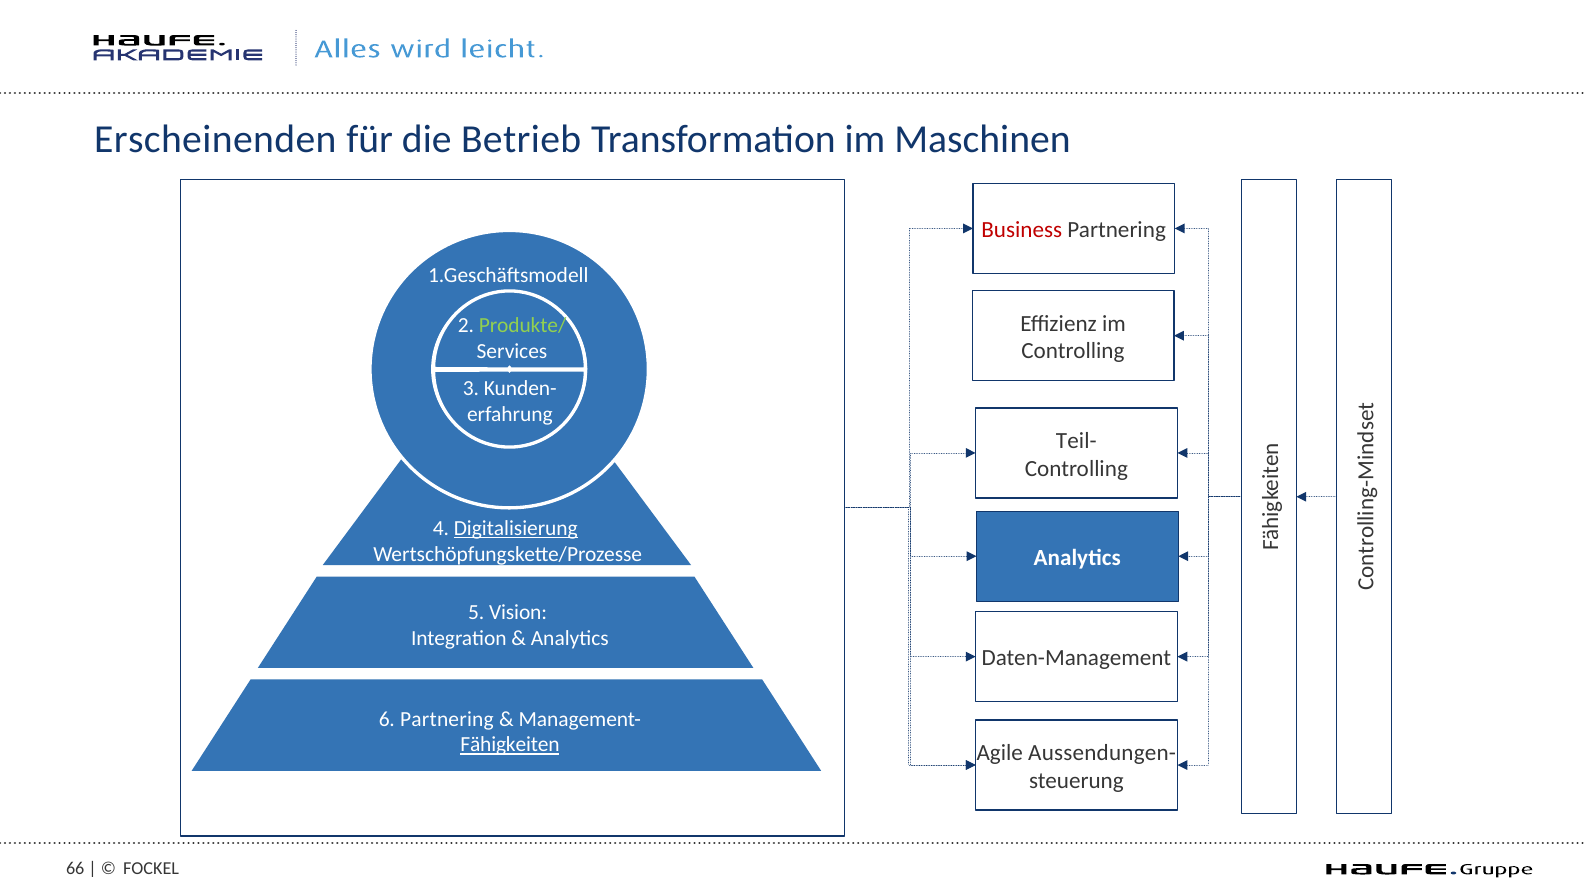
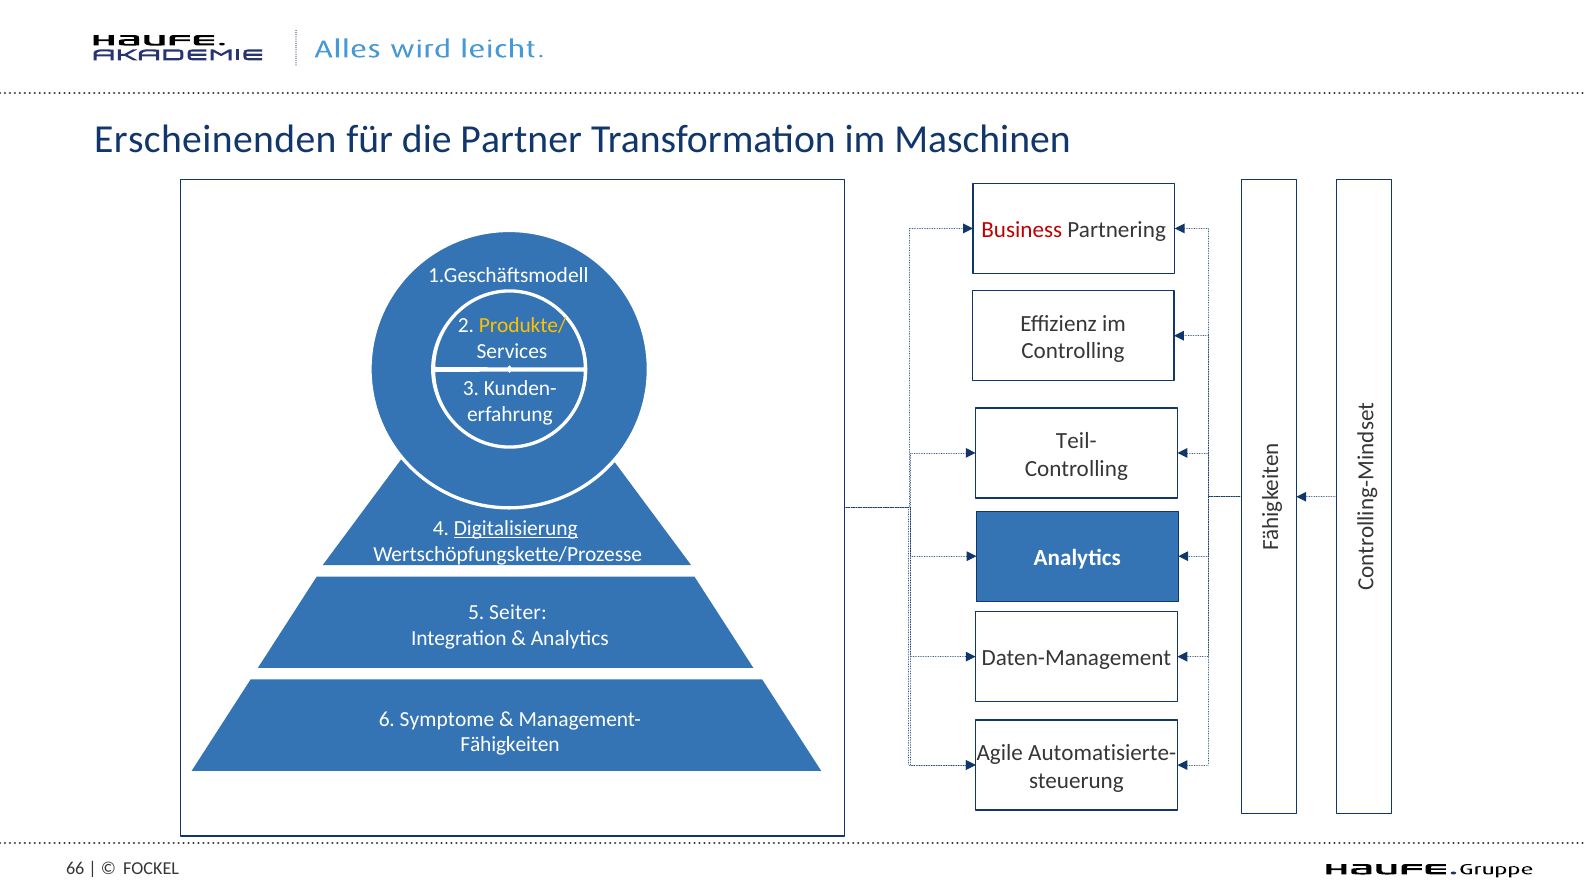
Betrieb: Betrieb -> Partner (521, 139)
Produkte/ colour: light green -> yellow (523, 325)
Vision: Vision -> Seiter (518, 612)
6 Partnering: Partnering -> Symptome (447, 719)
Fähigkeiten underline: present -> none (510, 744)
Aussendungen-: Aussendungen- -> Automatisierte- (1102, 752)
